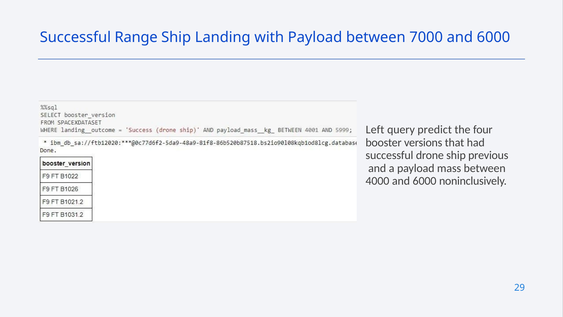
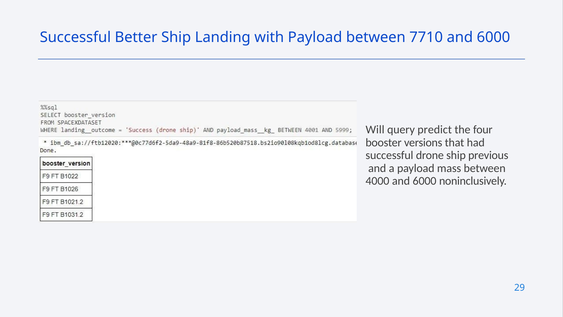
Range: Range -> Better (136, 37)
7000: 7000 -> 7710 (426, 37)
Left: Left -> Will (375, 130)
